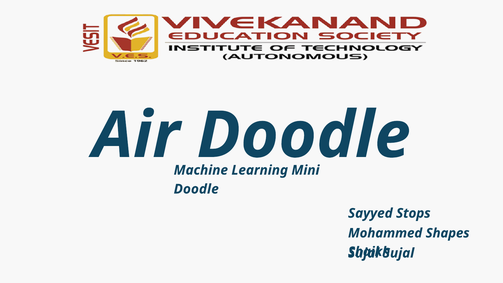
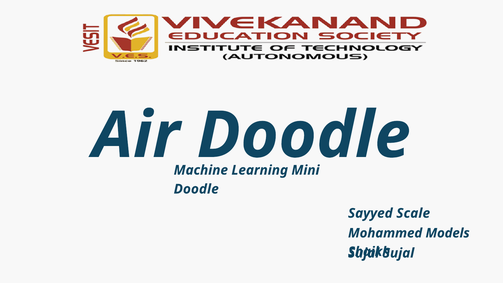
Stops: Stops -> Scale (413, 213)
Shapes: Shapes -> Models (448, 233)
